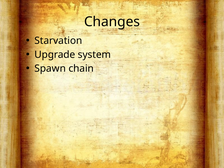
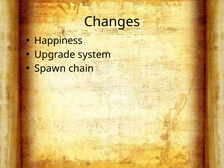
Starvation: Starvation -> Happiness (58, 41)
